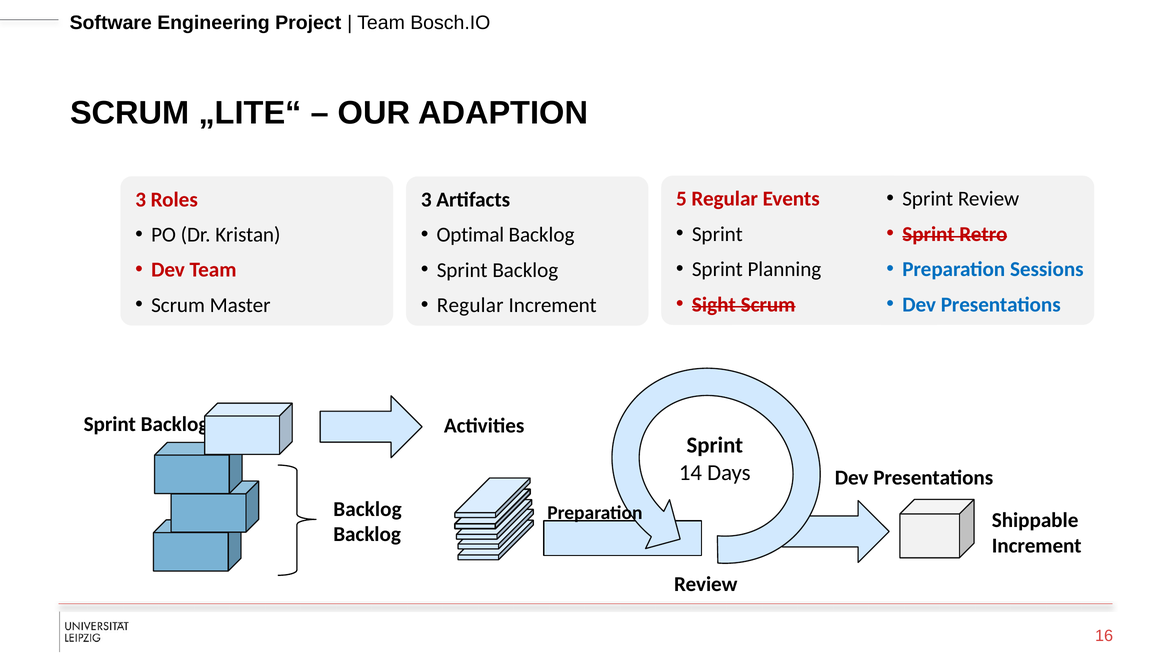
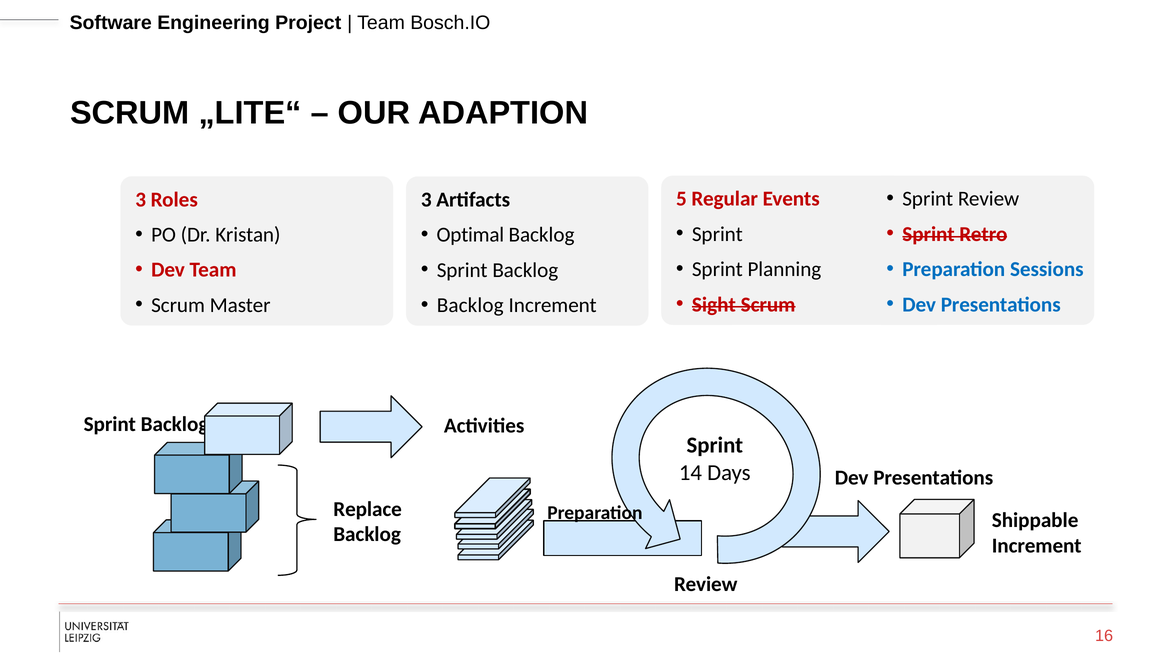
Regular: Regular -> Backlog (470, 305)
Backlog: Backlog -> Replace (368, 509)
